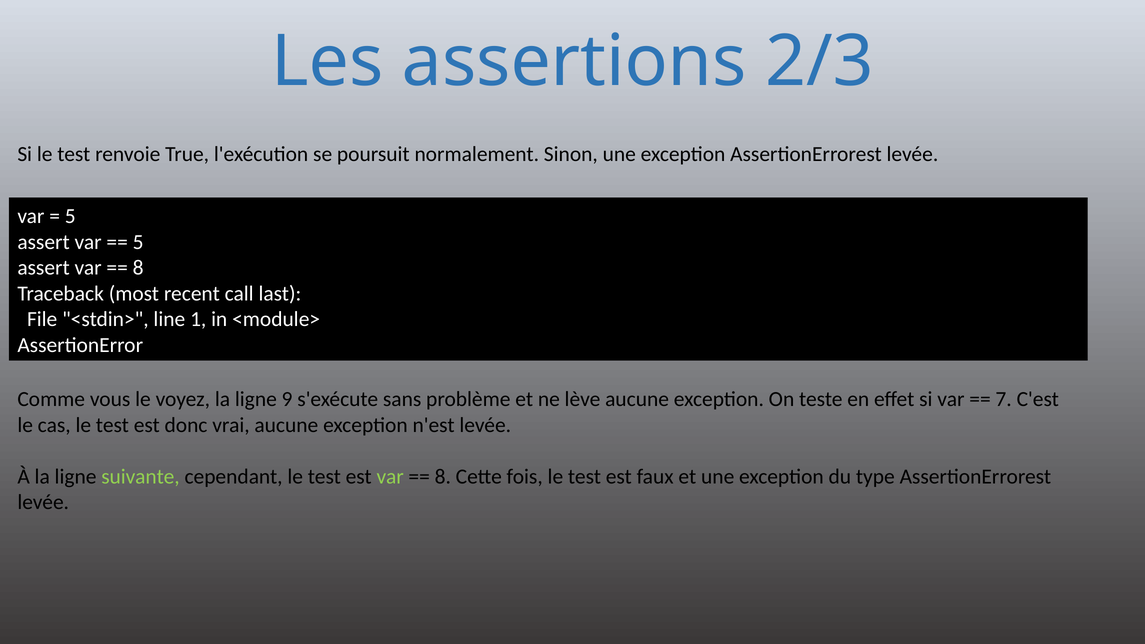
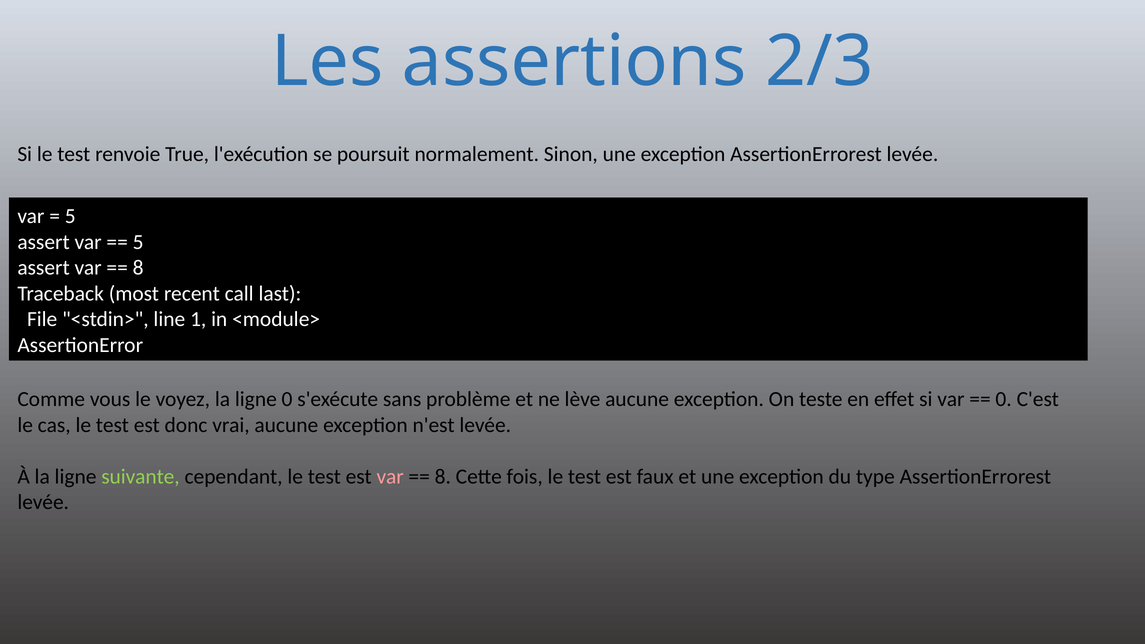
ligne 9: 9 -> 0 (287, 399)
7: 7 -> 0 (1004, 399)
var colour: light green -> pink (390, 476)
